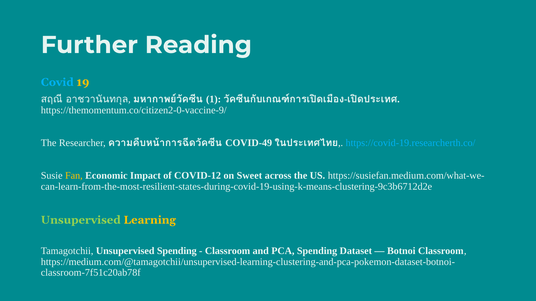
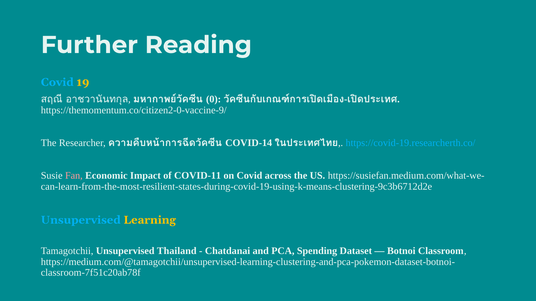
1: 1 -> 0 (214, 99)
COVID-49: COVID-49 -> COVID-14 (249, 143)
Fan colour: yellow -> pink (74, 176)
COVID-12: COVID-12 -> COVID-11 (198, 176)
on Sweet: Sweet -> Covid (249, 176)
Unsupervised colour: light green -> light blue (81, 220)
Unsupervised Spending: Spending -> Thailand (177, 251)
Classroom: Classroom -> Chatdanai (228, 251)
